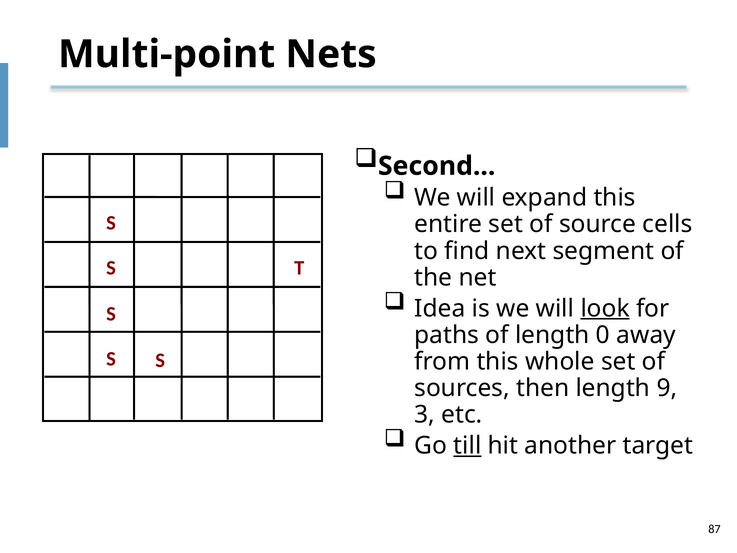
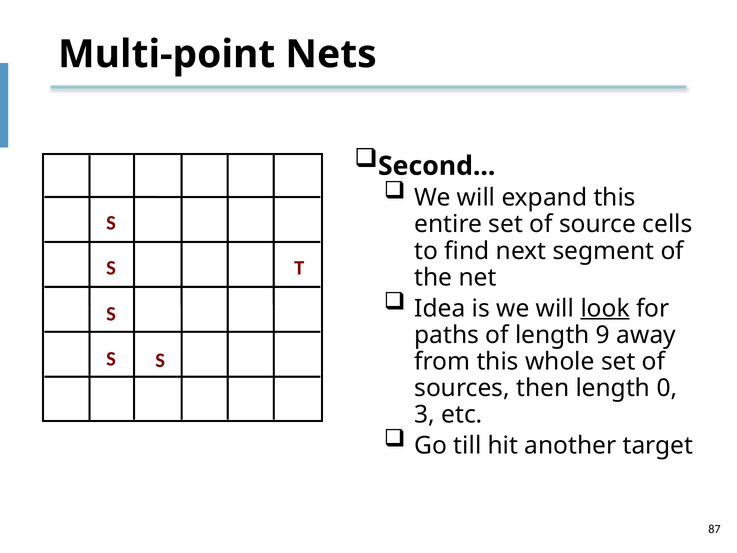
0: 0 -> 9 (603, 335)
9: 9 -> 0 (667, 388)
till underline: present -> none (467, 445)
